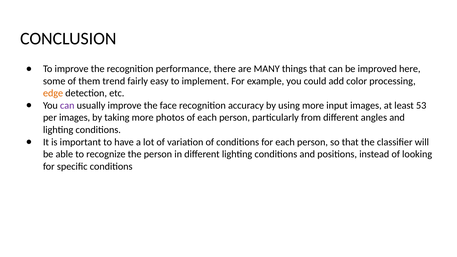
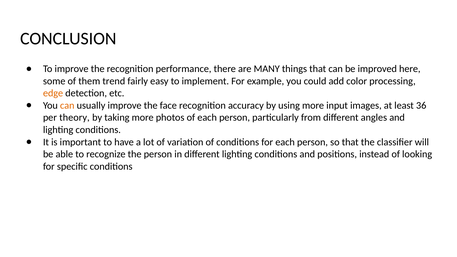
can colour: purple -> orange (67, 106)
53: 53 -> 36 (421, 106)
per images: images -> theory (74, 118)
